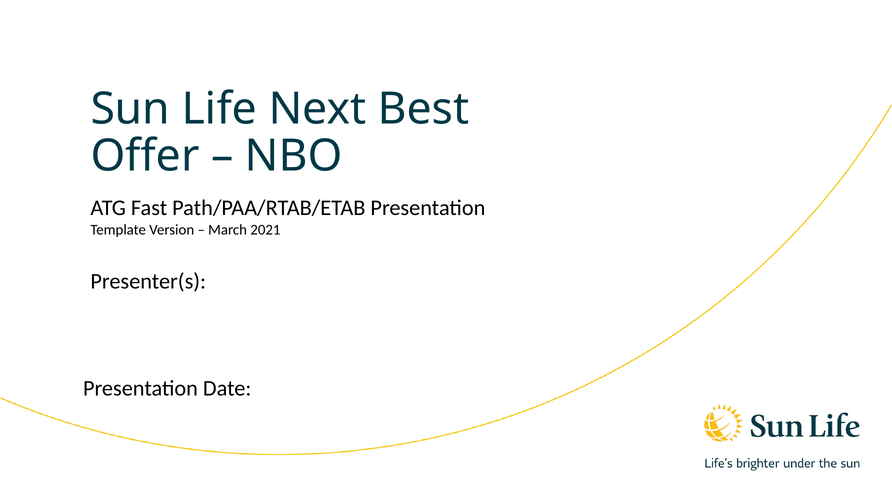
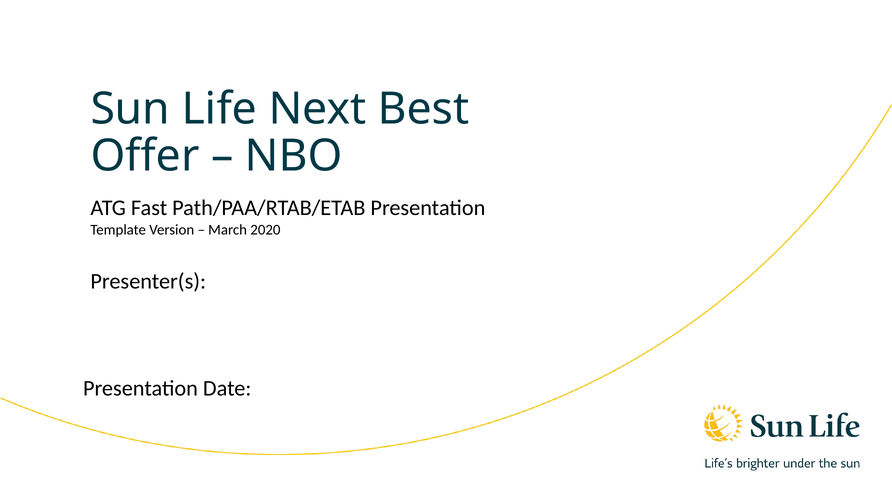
2021: 2021 -> 2020 (265, 230)
